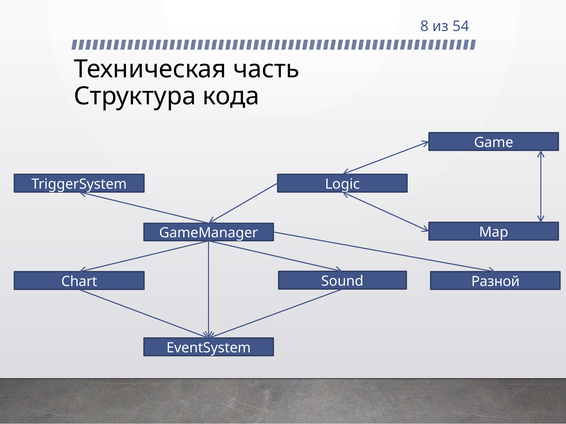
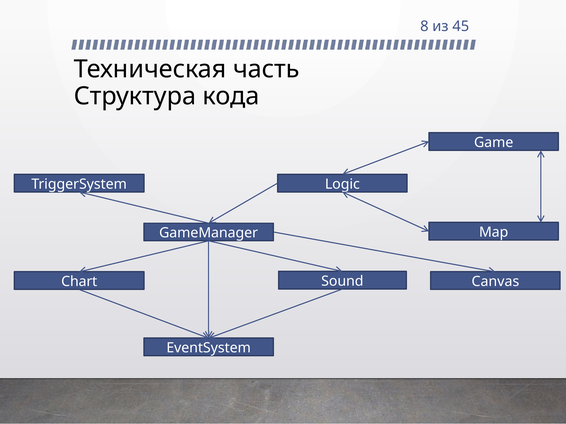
54: 54 -> 45 (461, 26)
Разной: Разной -> Canvas (495, 282)
